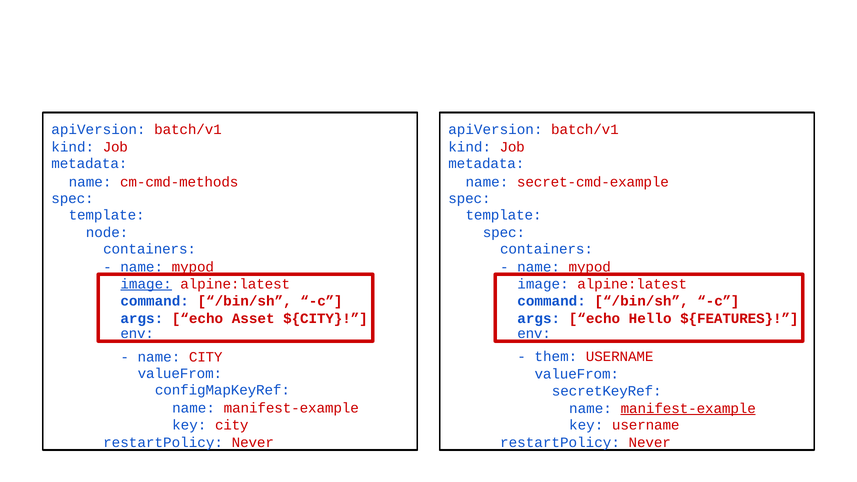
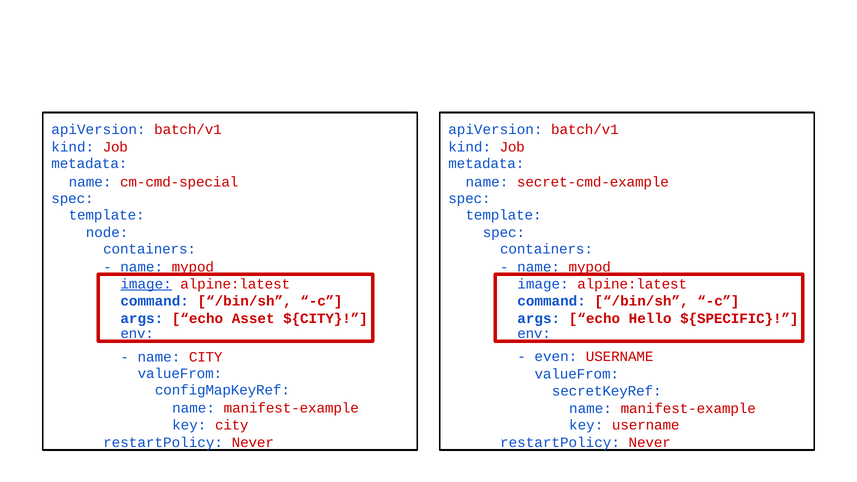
cm-cmd-methods: cm-cmd-methods -> cm-cmd-special (179, 182)
${FEATURES: ${FEATURES -> ${SPECIFIC (739, 318)
them: them -> even (556, 357)
manifest-example underline: present -> none (688, 408)
